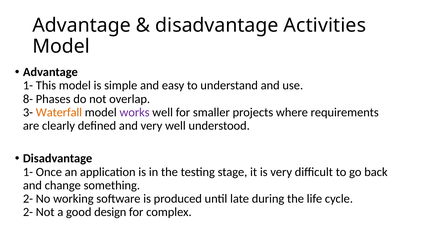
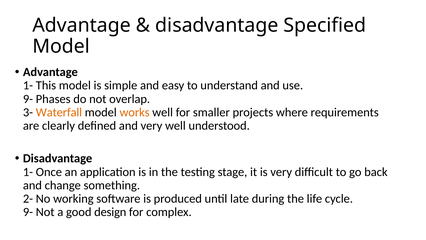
Activities: Activities -> Specified (325, 25)
8-: 8- -> 9- (28, 99)
works colour: purple -> orange (135, 112)
2-: 2- -> 9- (28, 212)
